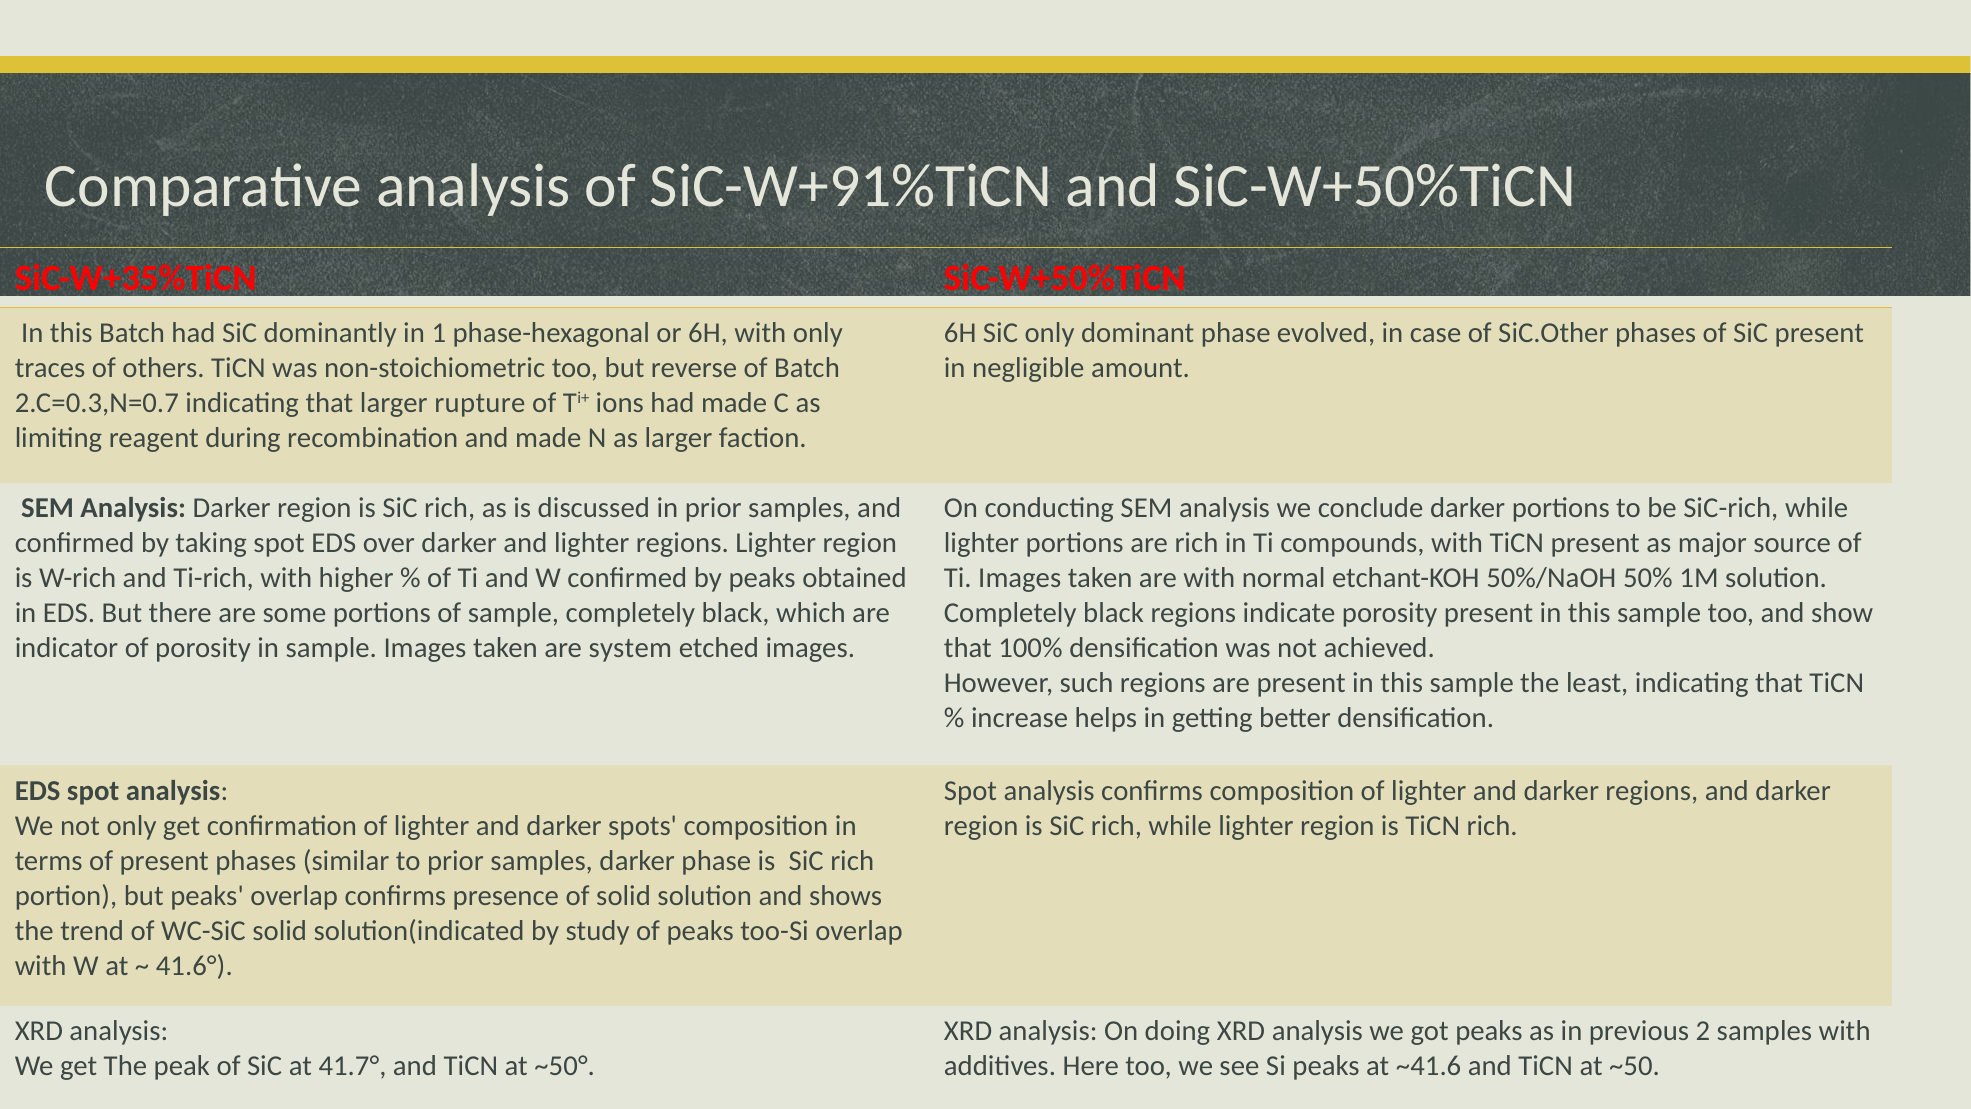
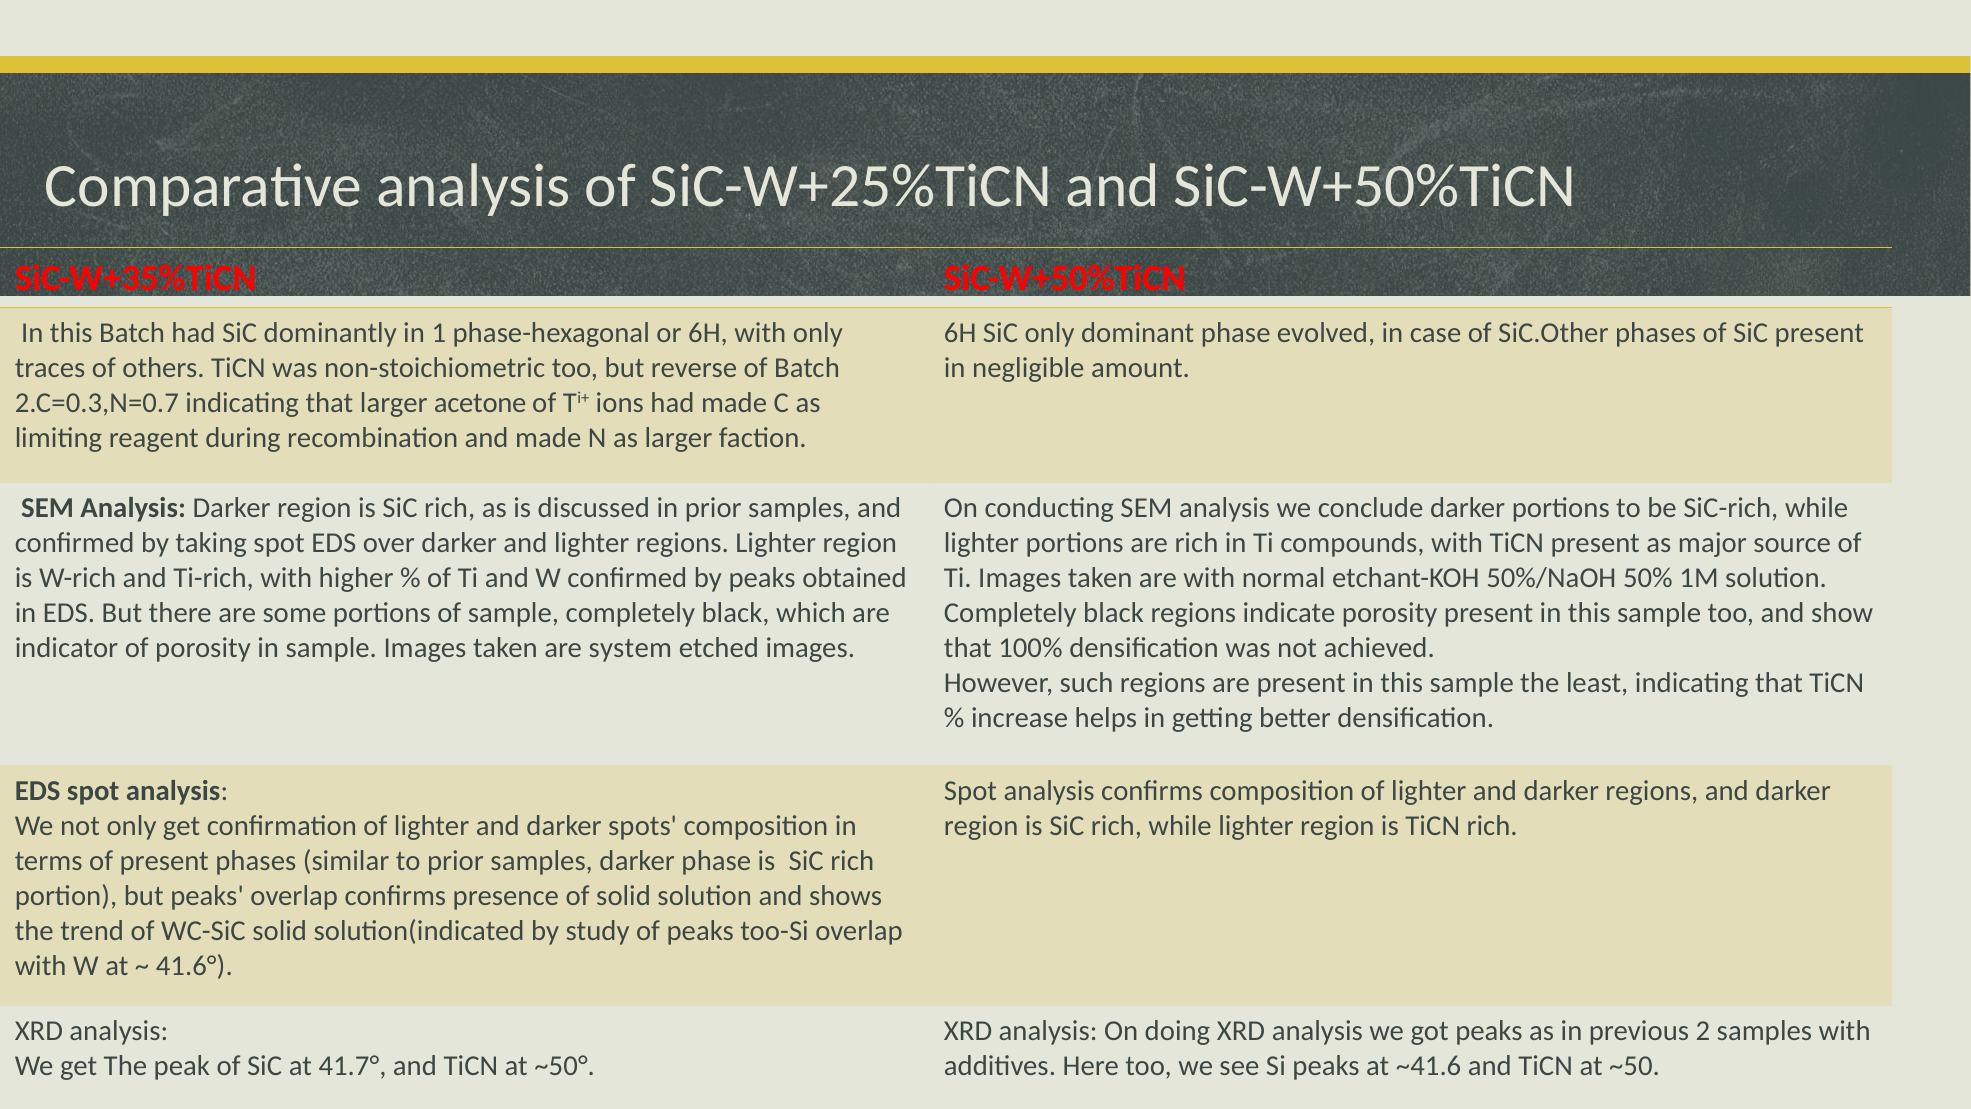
SiC-W+91%TiCN: SiC-W+91%TiCN -> SiC-W+25%TiCN (851, 186)
rupture: rupture -> acetone (480, 403)
